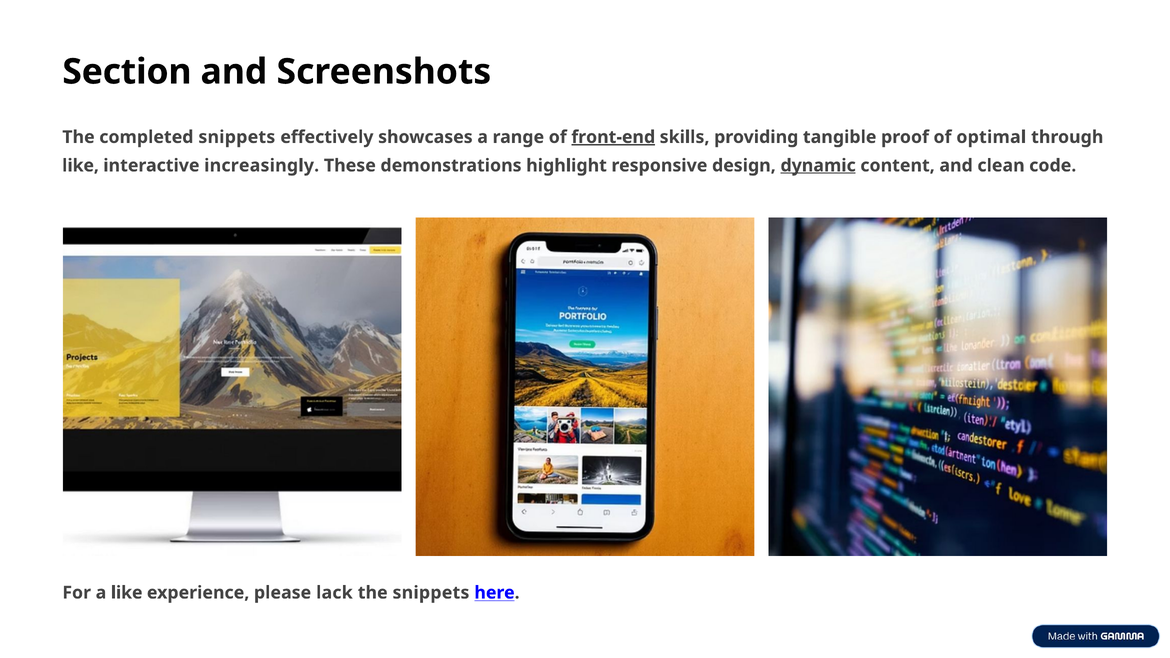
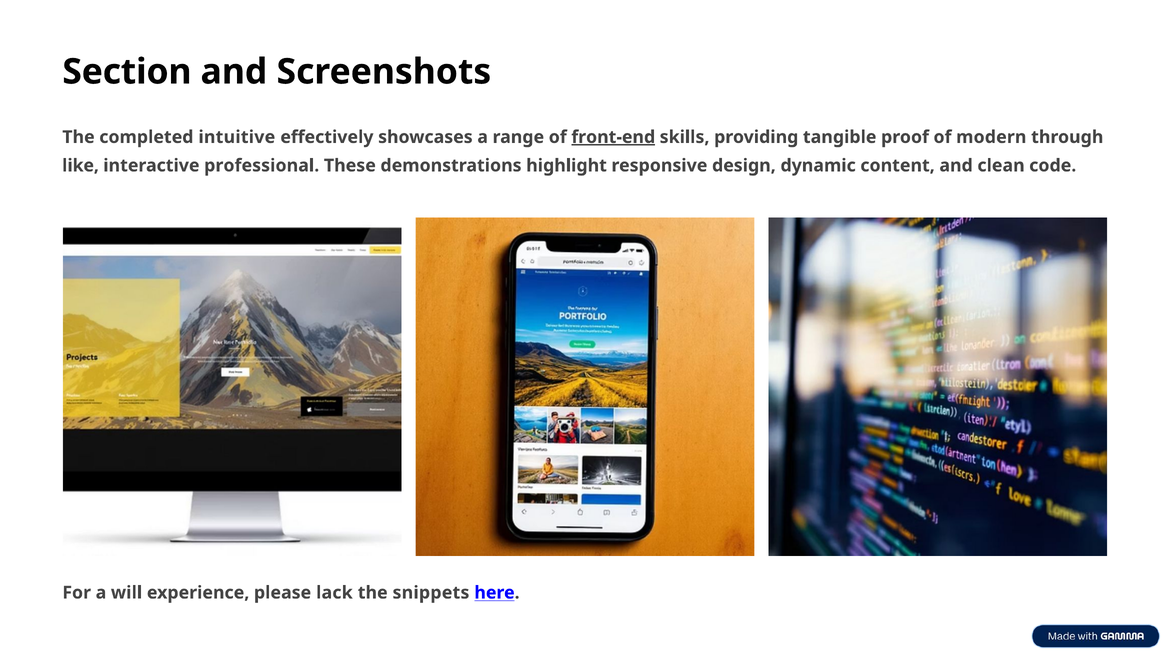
completed snippets: snippets -> intuitive (237, 137)
optimal: optimal -> modern (991, 137)
increasingly: increasingly -> professional (262, 166)
dynamic underline: present -> none (818, 166)
a like: like -> will (127, 593)
